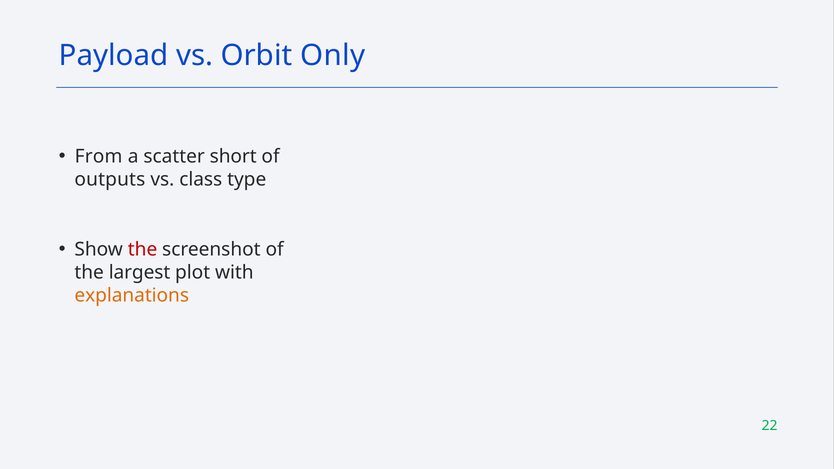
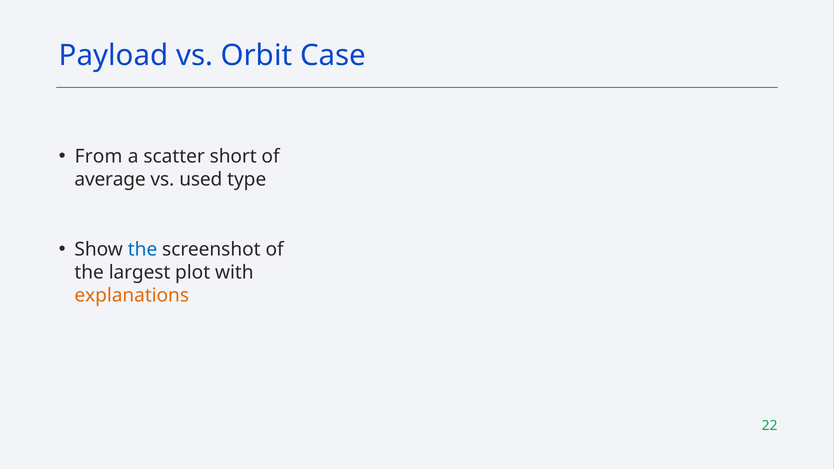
Only: Only -> Case (333, 56)
outputs: outputs -> average (110, 179)
class: class -> used (201, 179)
the colour: red -> blue (143, 250)
